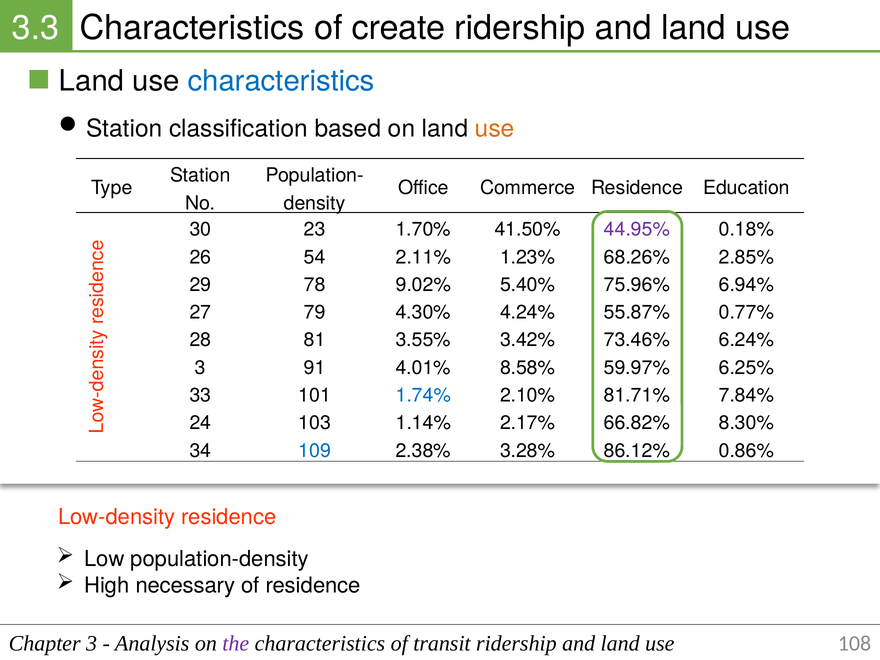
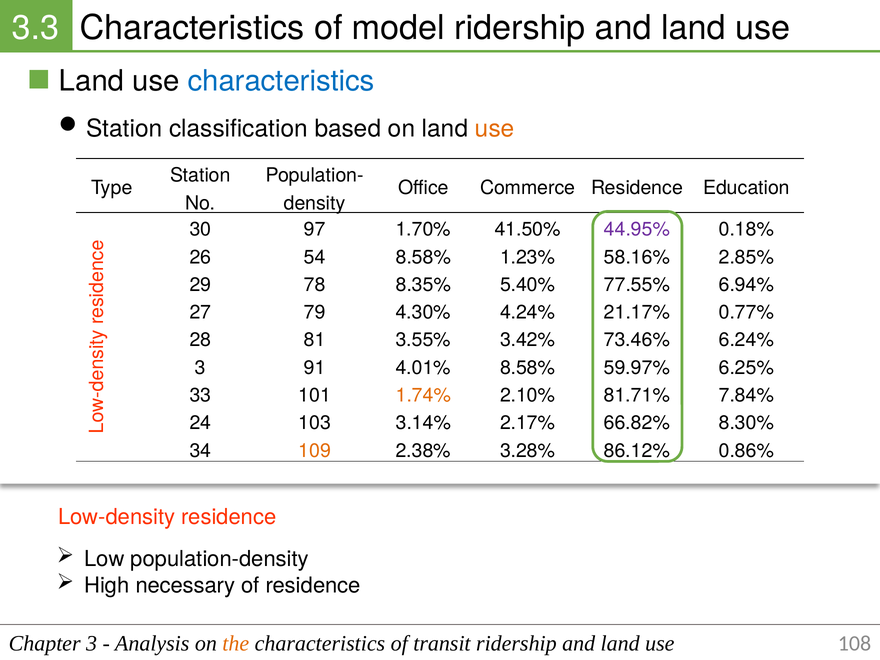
create: create -> model (398, 28)
23: 23 -> 97 (315, 229)
54 2.11%: 2.11% -> 8.58% (423, 257)
68.26%: 68.26% -> 58.16% (637, 257)
9.02%: 9.02% -> 8.35% (423, 285)
75.96%: 75.96% -> 77.55% (637, 285)
55.87%: 55.87% -> 21.17% (637, 312)
1.74% colour: blue -> orange (423, 395)
1.14%: 1.14% -> 3.14% (423, 423)
109 colour: blue -> orange (315, 451)
the colour: purple -> orange (236, 644)
